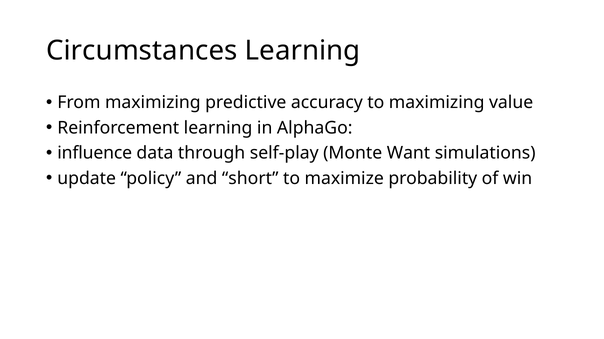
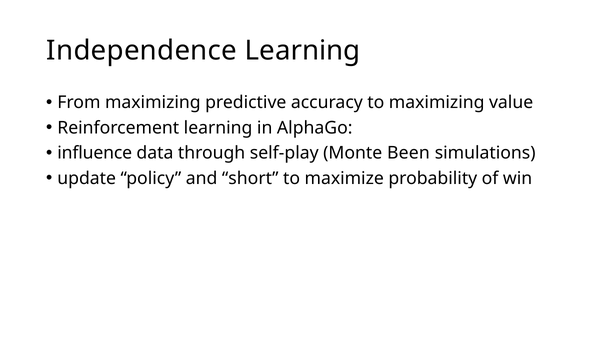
Circumstances: Circumstances -> Independence (142, 51)
Want: Want -> Been (408, 153)
